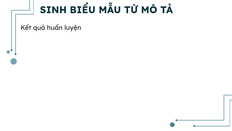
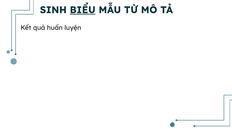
BIỂU underline: none -> present (83, 10)
